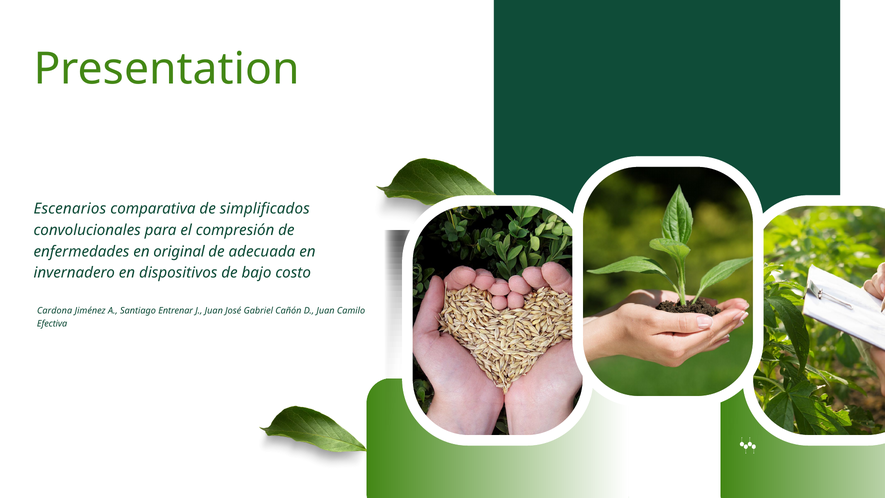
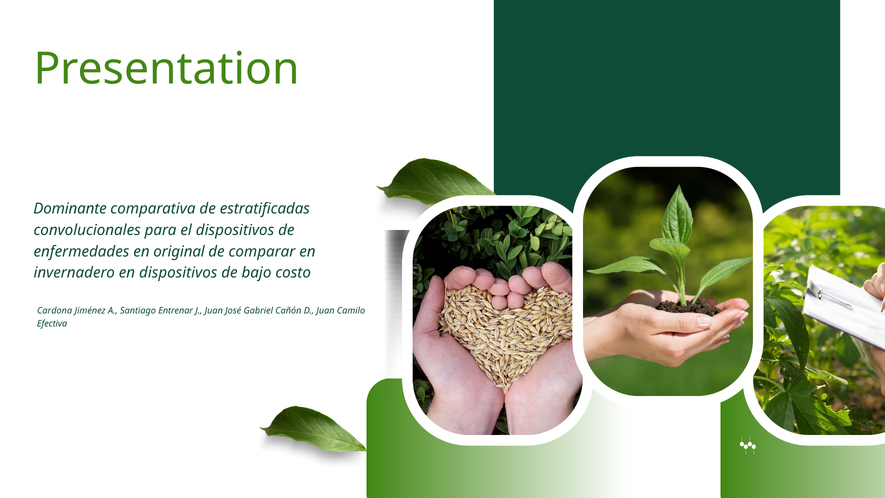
Escenarios: Escenarios -> Dominante (70, 209)
simplificados: simplificados -> estratificadas (265, 209)
el compresión: compresión -> dispositivos (235, 230)
adecuada: adecuada -> comparar (262, 252)
